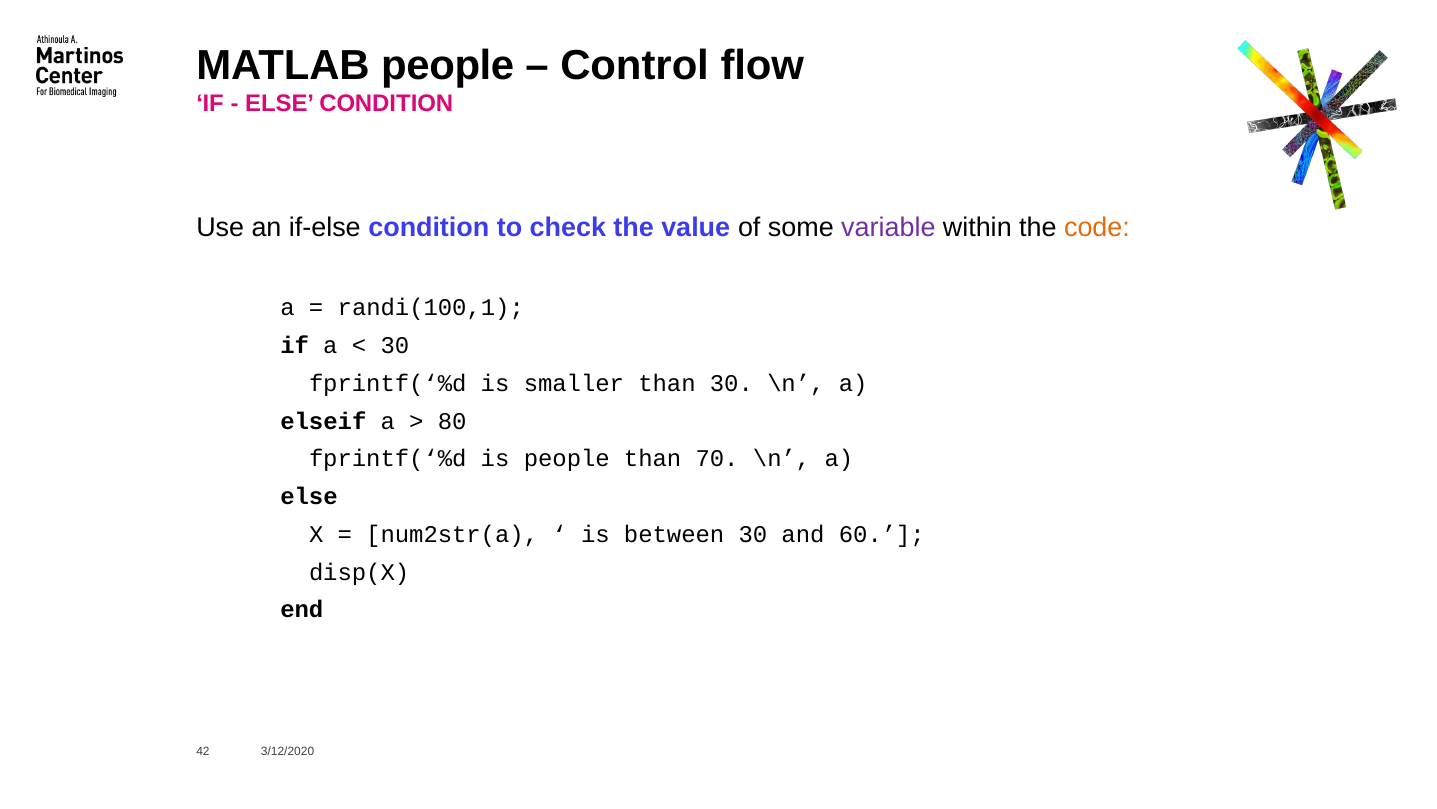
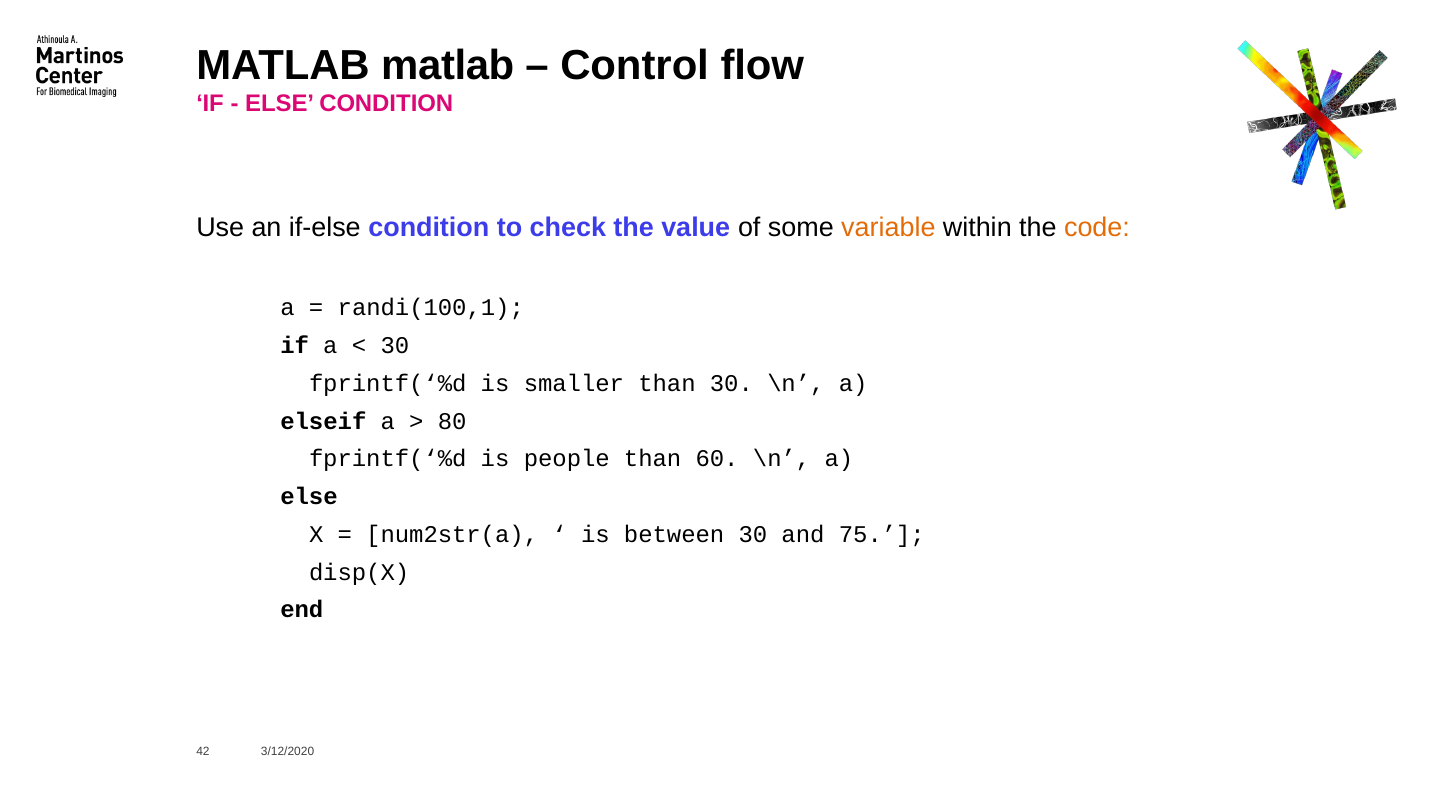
MATLAB people: people -> matlab (448, 66)
variable colour: purple -> orange (888, 227)
70: 70 -> 60 (717, 458)
60: 60 -> 75 (882, 534)
